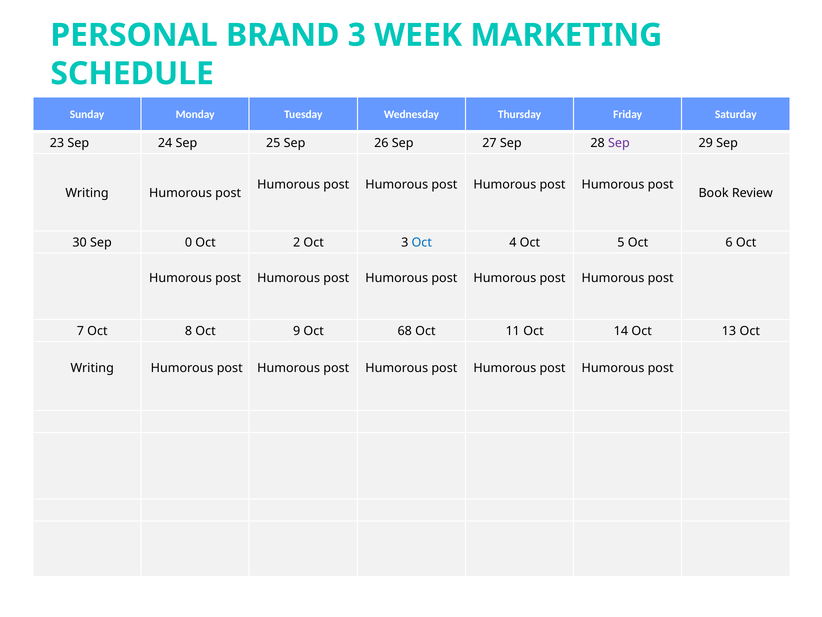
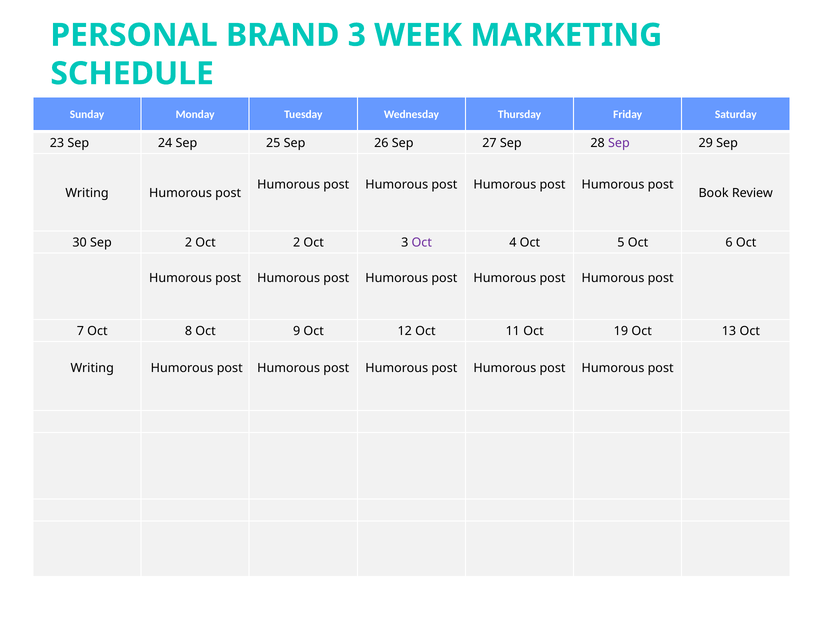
Sep 0: 0 -> 2 (188, 242)
Oct colour: blue -> purple (422, 242)
68: 68 -> 12 (405, 331)
14: 14 -> 19 (621, 331)
